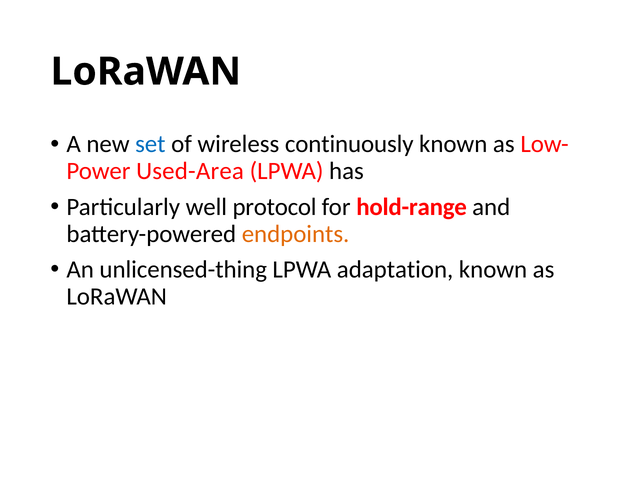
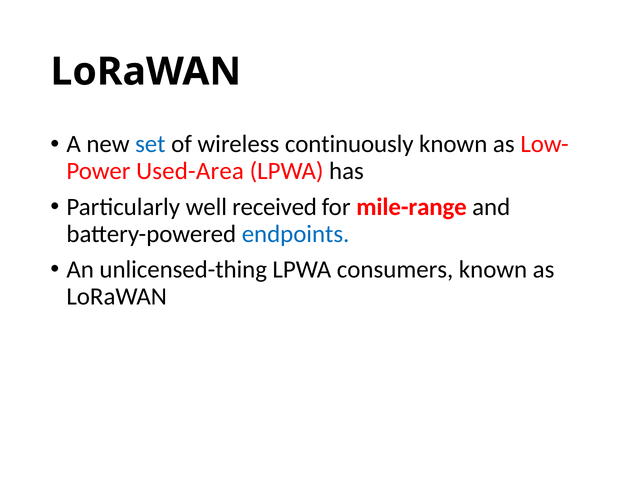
protocol: protocol -> received (275, 207)
hold-range: hold-range -> mile-range (412, 207)
endpoints colour: orange -> blue (296, 234)
adaptation: adaptation -> consumers (395, 270)
